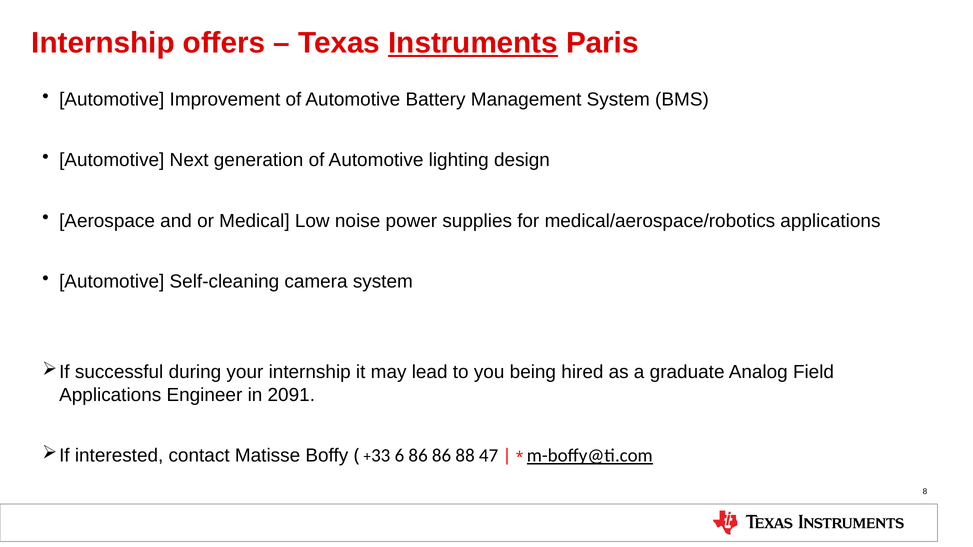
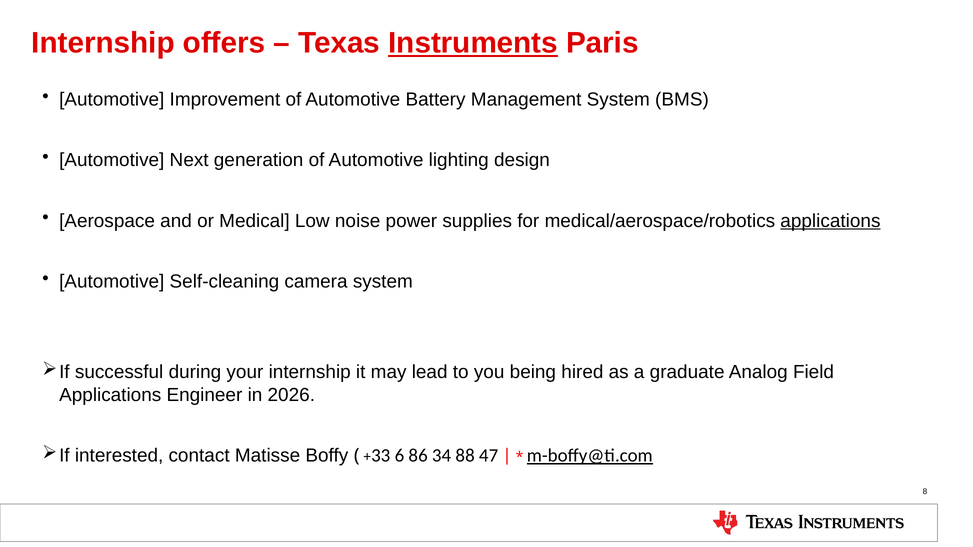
applications underline: none -> present (830, 221)
2091: 2091 -> 2026 (291, 395)
86 86: 86 -> 34 (442, 456)
